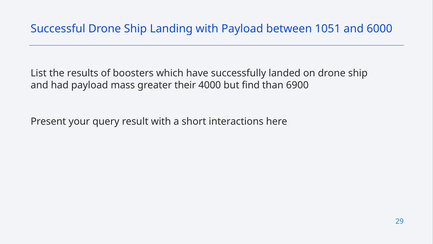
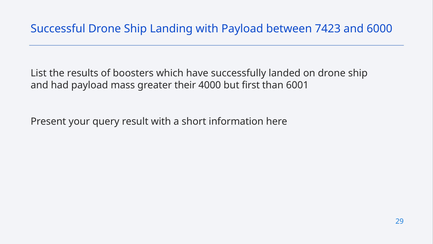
1051: 1051 -> 7423 (328, 29)
find: find -> first (251, 85)
6900: 6900 -> 6001 (297, 85)
interactions: interactions -> information (236, 121)
